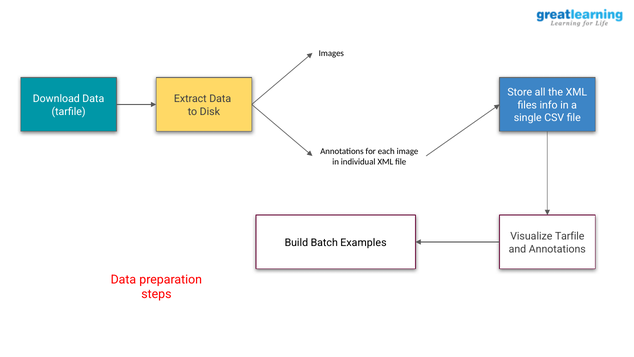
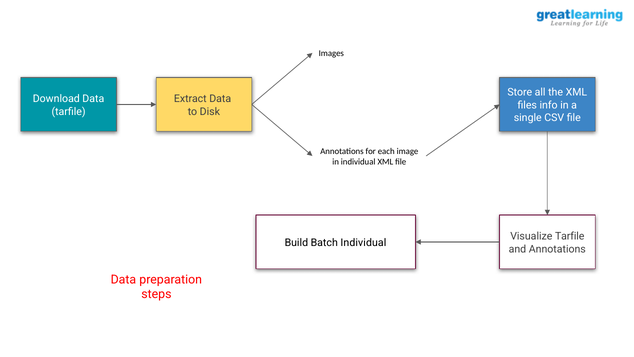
Batch Examples: Examples -> Individual (363, 242)
